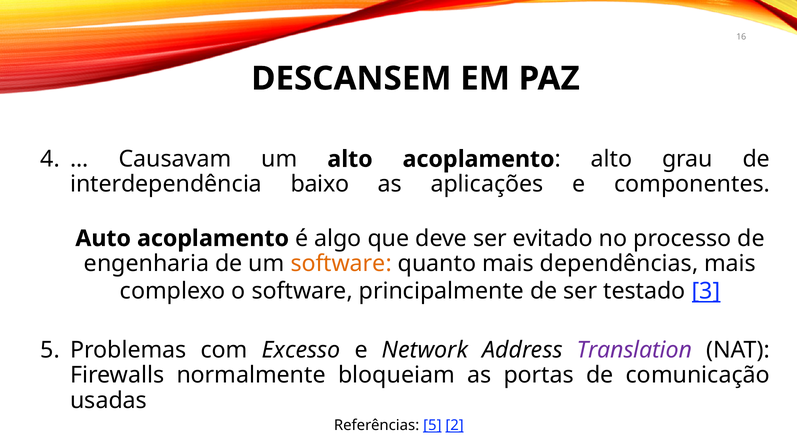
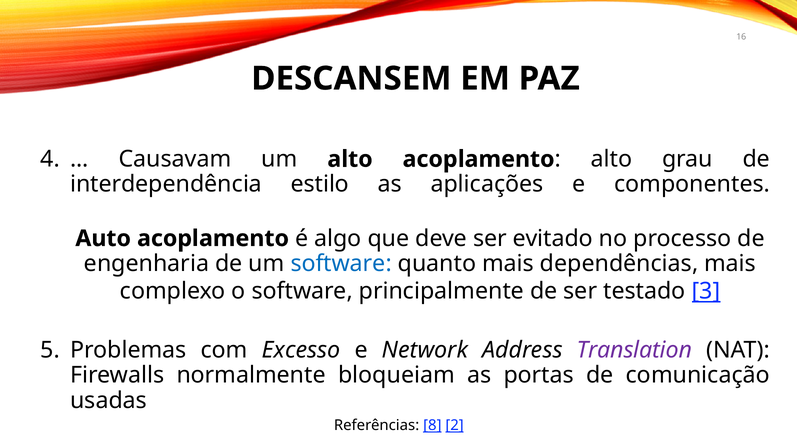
baixo: baixo -> estilo (320, 184)
software colour: orange -> blue (341, 264)
Referências 5: 5 -> 8 (432, 425)
